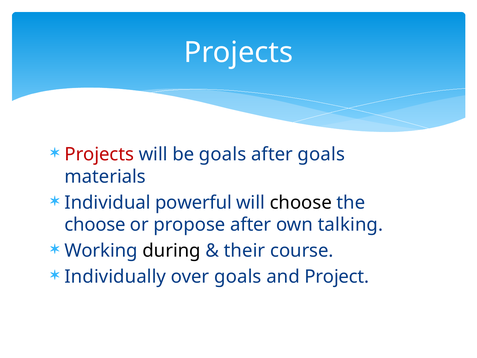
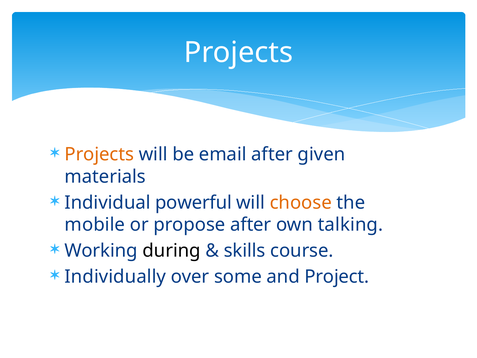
Projects colour: red -> orange (99, 154)
be goals: goals -> email (223, 154)
after goals: goals -> given (321, 154)
choose colour: black -> orange (301, 202)
choose: choose -> mobile (95, 225)
their: their -> skills (245, 251)
over goals: goals -> some (238, 277)
